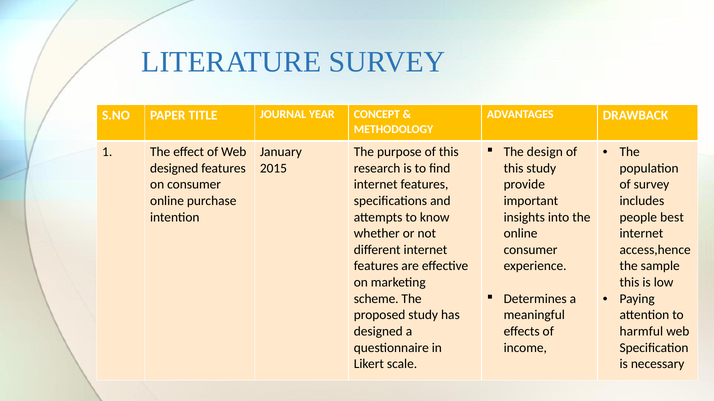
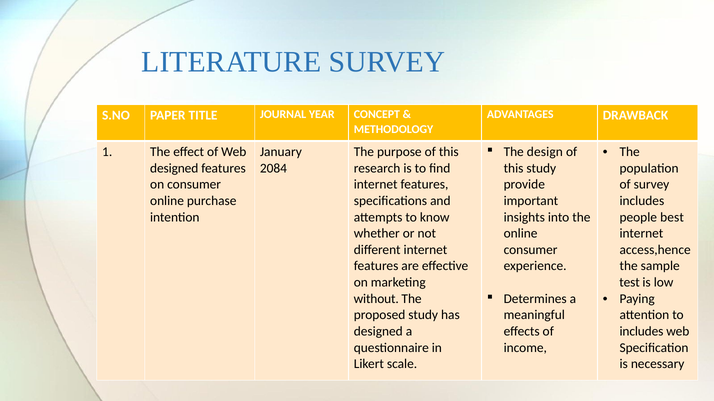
2015: 2015 -> 2084 (273, 168)
this: this -> test (630, 283)
scheme: scheme -> without (376, 299)
harmful: harmful -> includes (641, 332)
